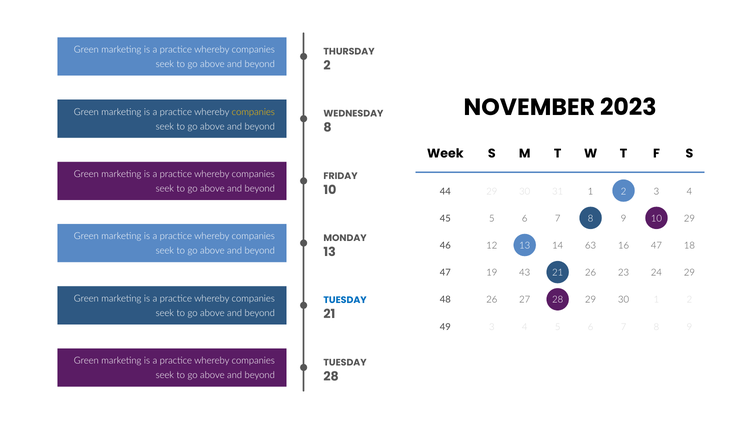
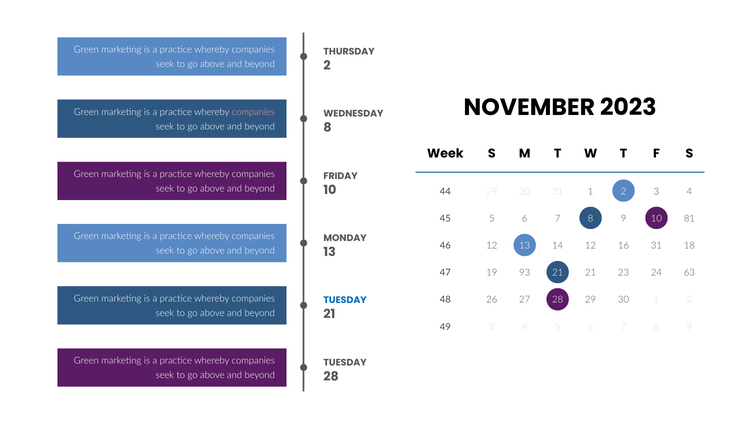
companies colour: yellow -> pink (253, 112)
10 29: 29 -> 81 (689, 219)
14 63: 63 -> 12 (591, 246)
16 47: 47 -> 31 (656, 246)
43: 43 -> 93 (525, 273)
21 26: 26 -> 21 (591, 273)
24 29: 29 -> 63 (689, 273)
